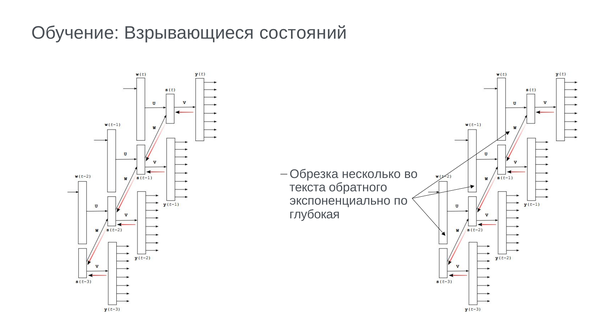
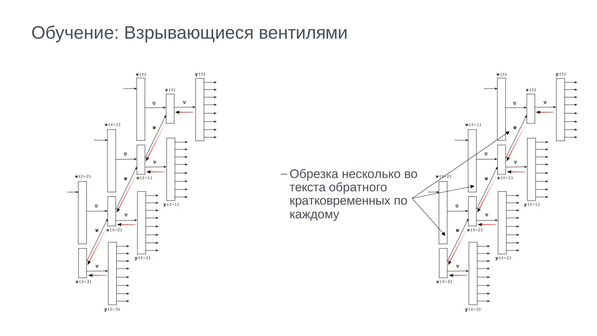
состояний: состояний -> вентилями (303, 33)
экспоненциально: экспоненциально -> кратковременных (340, 201)
глубокая: глубокая -> каждому (315, 214)
